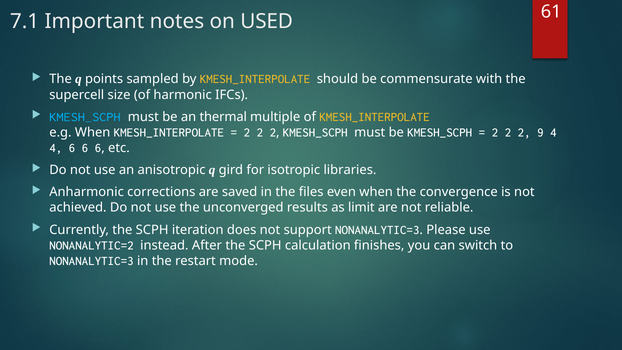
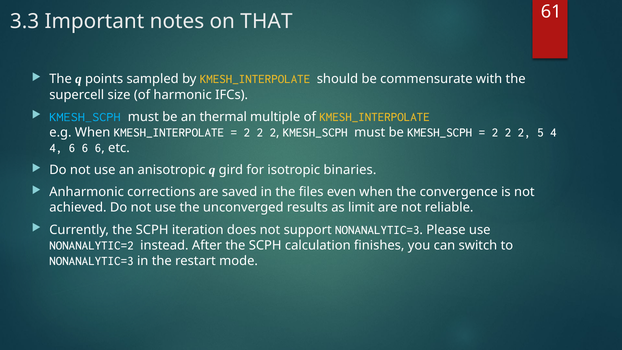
7.1: 7.1 -> 3.3 (25, 21)
USED: USED -> THAT (266, 21)
9: 9 -> 5 (540, 132)
libraries: libraries -> binaries (350, 170)
